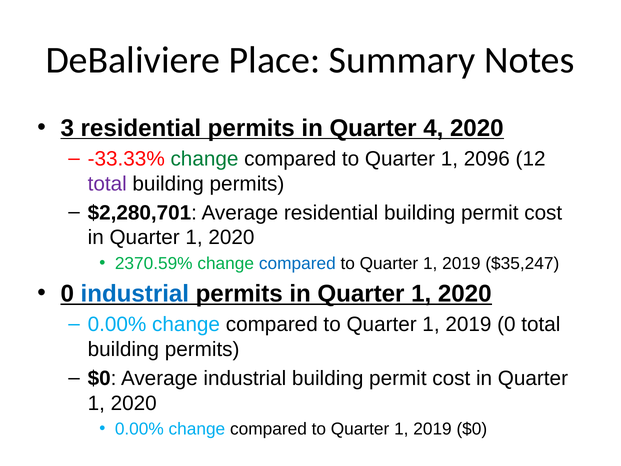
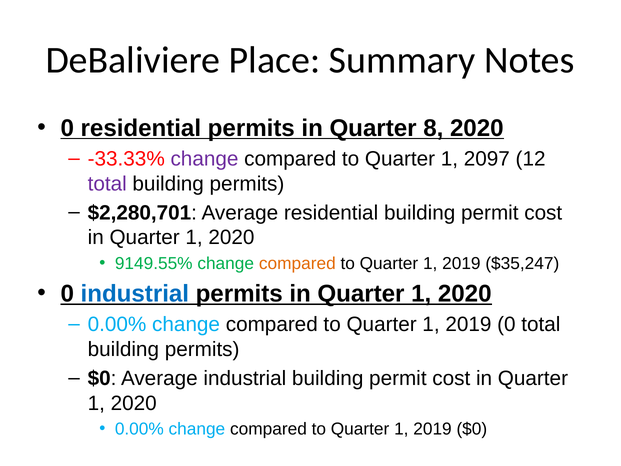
3: 3 -> 0 (67, 128)
4: 4 -> 8 (433, 128)
change colour: green -> purple (204, 159)
2096: 2096 -> 2097 (487, 159)
2370.59%: 2370.59% -> 9149.55% (154, 263)
compared colour: blue -> orange (297, 263)
